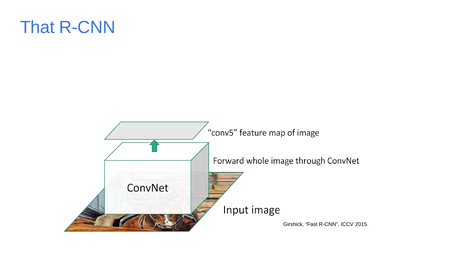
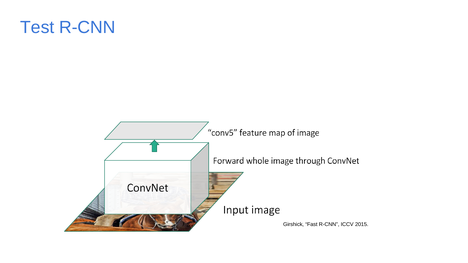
That: That -> Test (37, 27)
